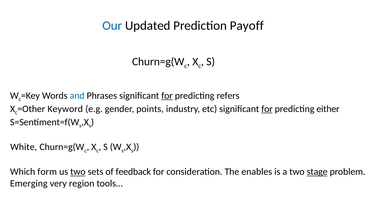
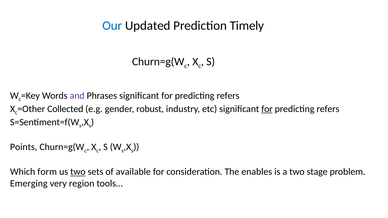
Payoff: Payoff -> Timely (247, 26)
and colour: blue -> purple (77, 96)
for underline: present -> none (167, 96)
Keyword: Keyword -> Collected (65, 109)
points: points -> robust (150, 109)
either: either -> refers (328, 109)
White: White -> Points (24, 147)
feedback: feedback -> available (133, 172)
stage underline: present -> none (317, 172)
